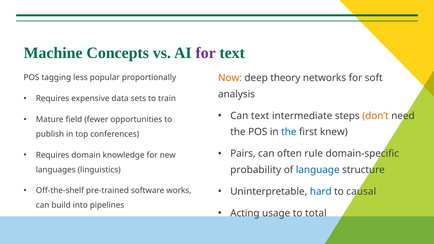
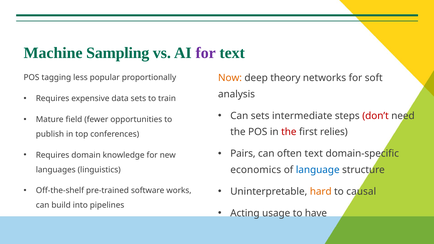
Concepts: Concepts -> Sampling (118, 53)
Can text: text -> sets (260, 116)
don’t colour: orange -> red (375, 116)
the colour: blue -> red (289, 132)
knew: knew -> relies (334, 132)
often rule: rule -> text (314, 154)
probability: probability -> economics (256, 170)
hard colour: blue -> orange (321, 192)
total: total -> have (316, 213)
